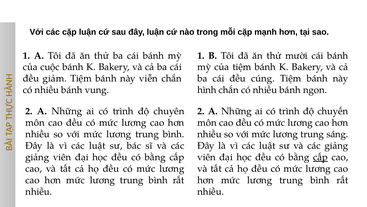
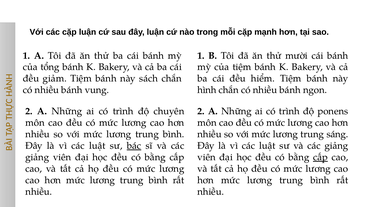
cuộc: cuộc -> tổng (50, 67)
viễn: viễn -> sách (149, 78)
cúng: cúng -> hiểm (263, 78)
chuyến: chuyến -> ponens (333, 111)
bác underline: none -> present (134, 145)
